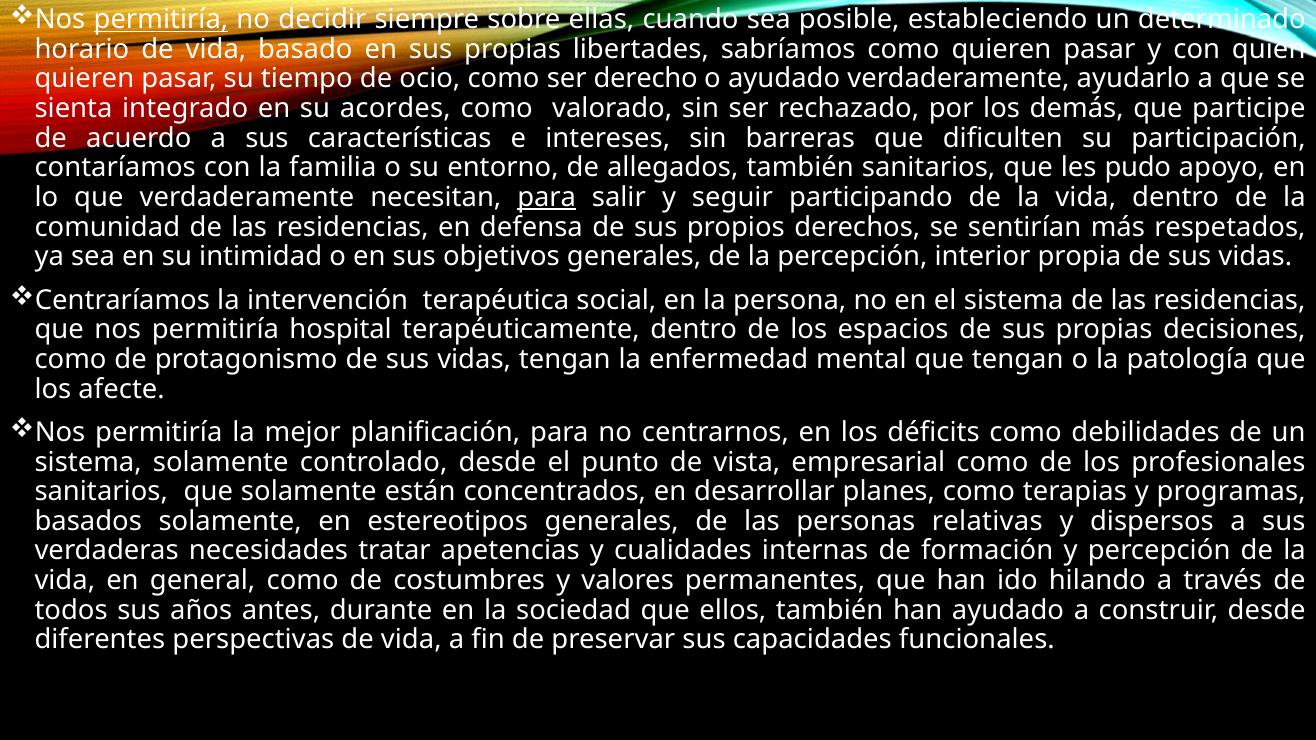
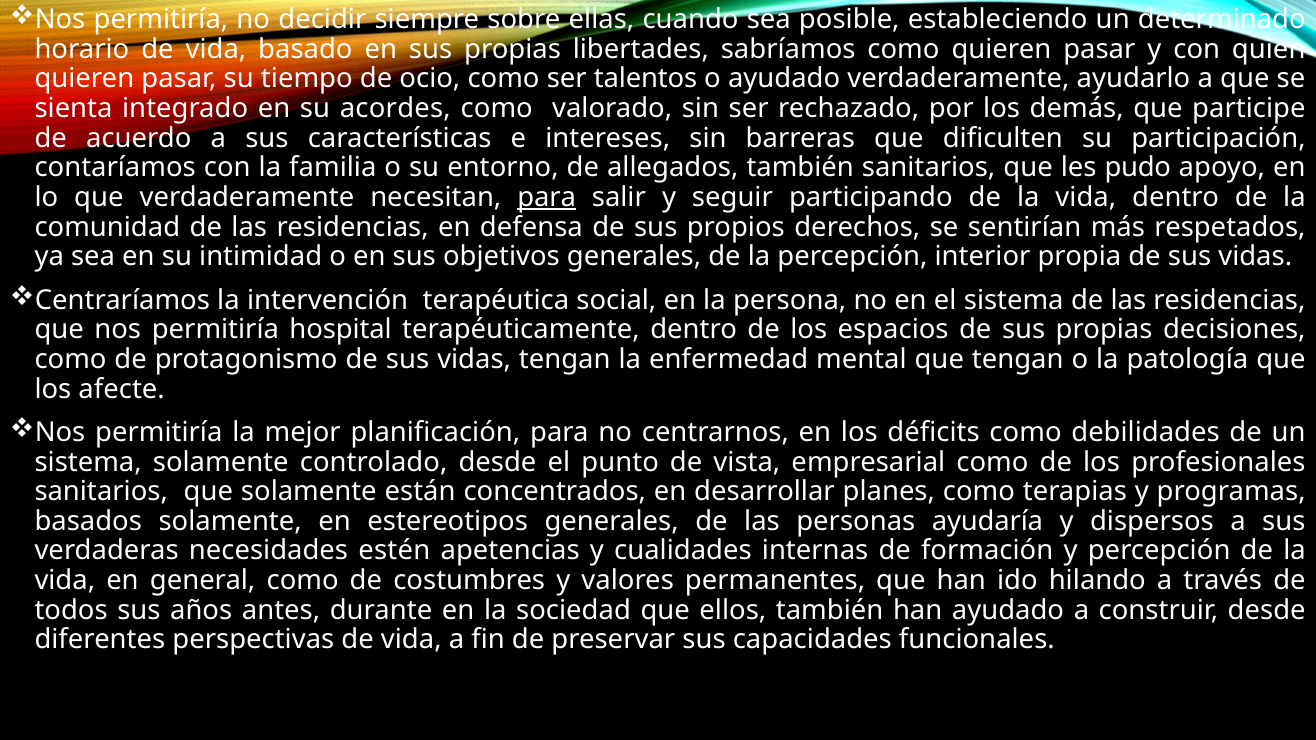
permitiría underline: present -> none (161, 20)
derecho: derecho -> talentos (646, 79)
relativas: relativas -> ayudaría (987, 521)
tratar: tratar -> estén (394, 551)
